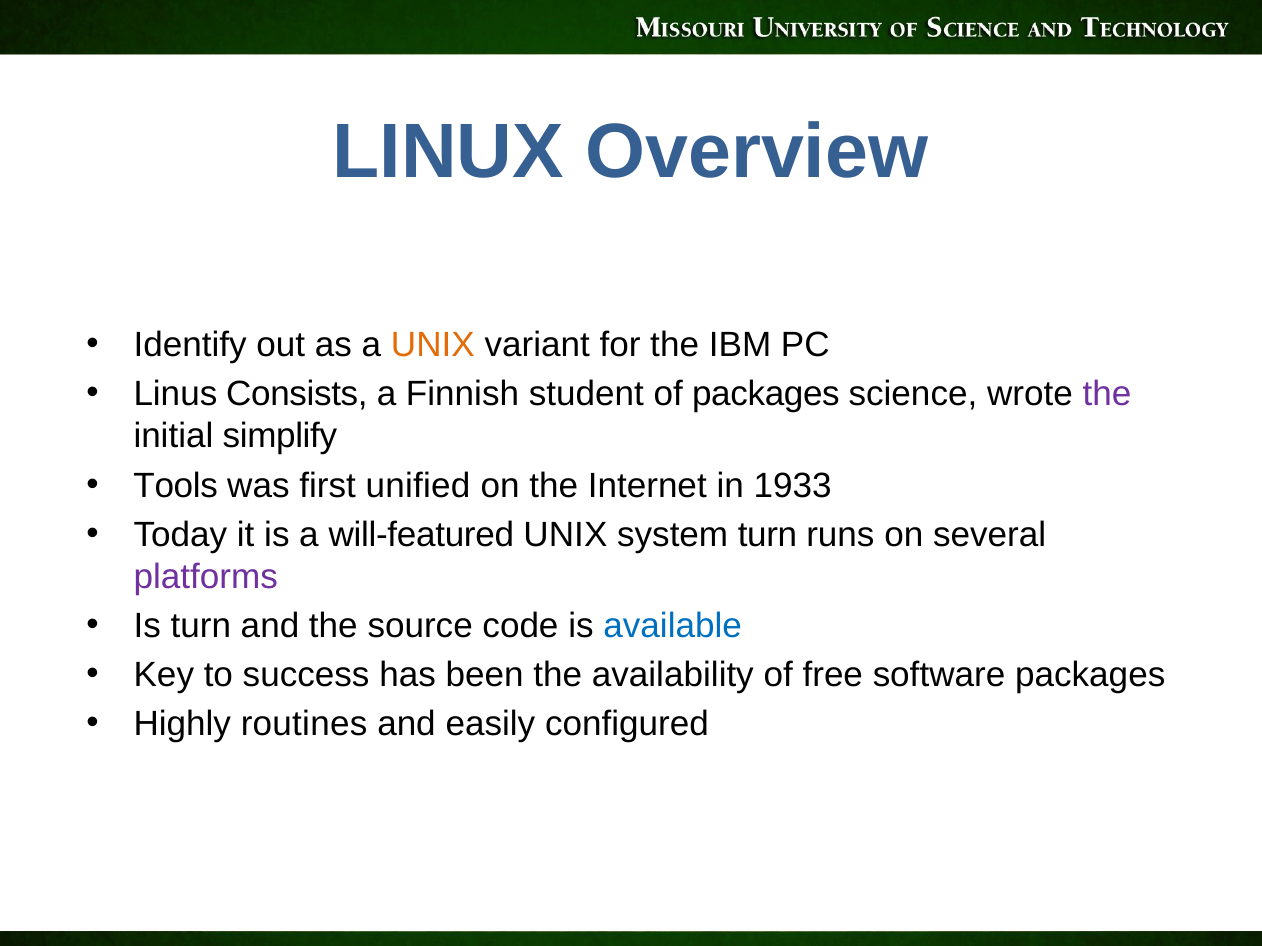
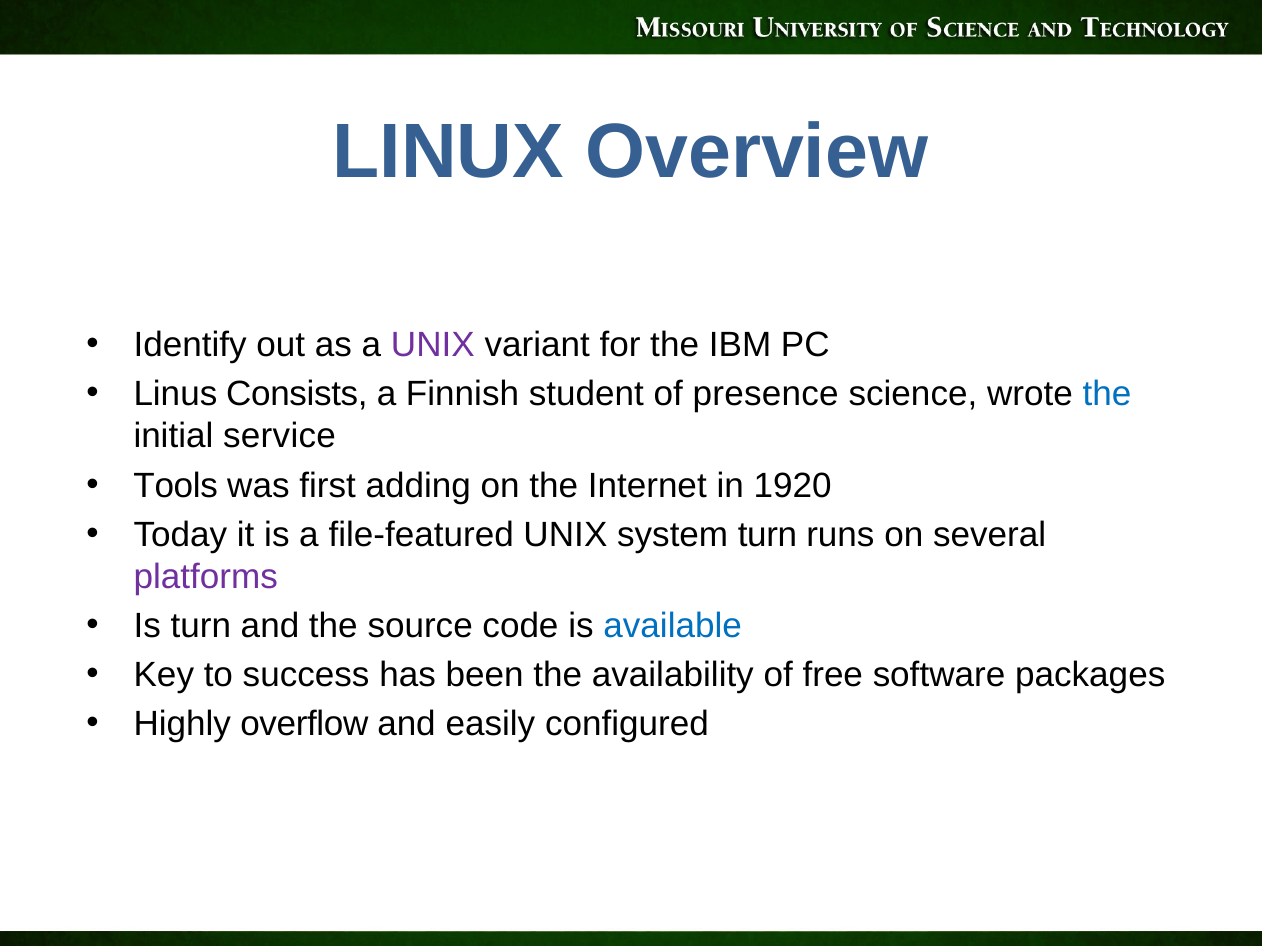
UNIX colour: orange -> purple (433, 345)
of packages: packages -> presence (766, 395)
the colour: purple -> blue (1107, 395)
simplify: simplify -> service (280, 437)
unified: unified -> adding (418, 486)
1933: 1933 -> 1920 (793, 486)
will-featured: will-featured -> file-featured (421, 535)
routines: routines -> overflow (304, 724)
